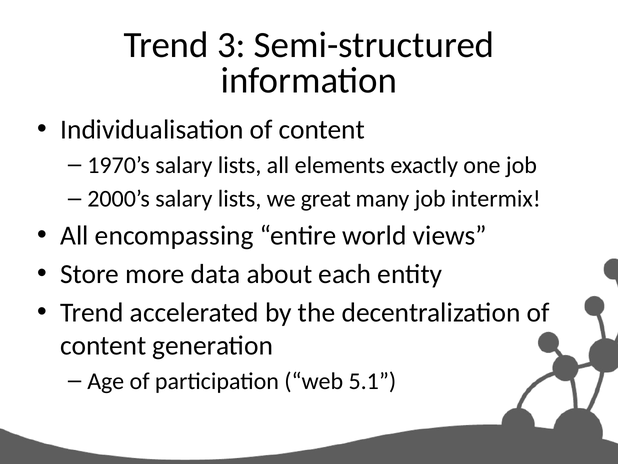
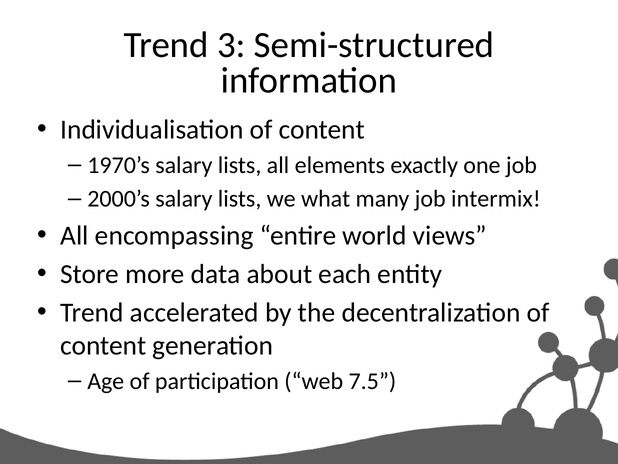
great: great -> what (326, 199)
5.1: 5.1 -> 7.5 (372, 381)
